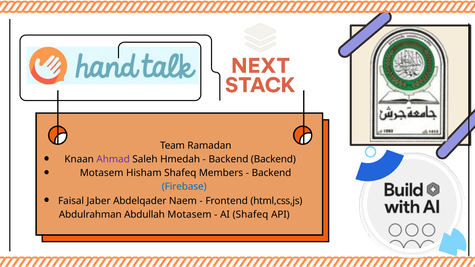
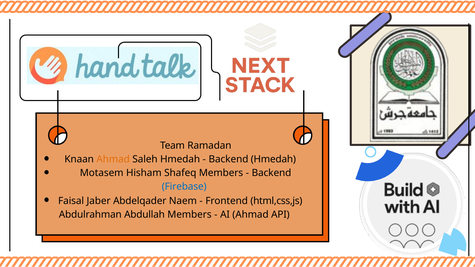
Ahmad colour: purple -> orange (113, 159)
Backend Backend: Backend -> Hmedah (273, 159)
Abdullah Motasem: Motasem -> Members (189, 215)
AI Shafeq: Shafeq -> Ahmad (251, 215)
